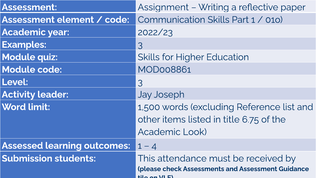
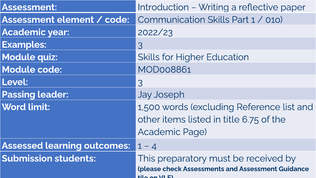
Assignment: Assignment -> Introduction (163, 7)
Activity: Activity -> Passing (19, 94)
Look: Look -> Page (195, 132)
attendance: attendance -> preparatory (182, 158)
